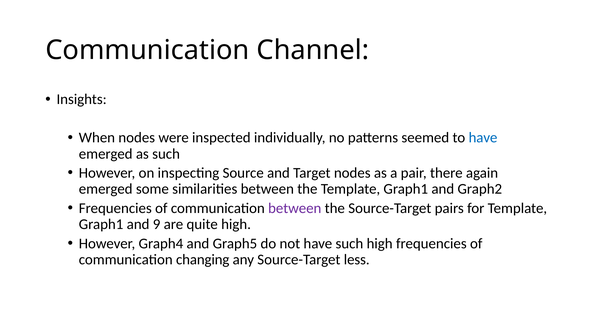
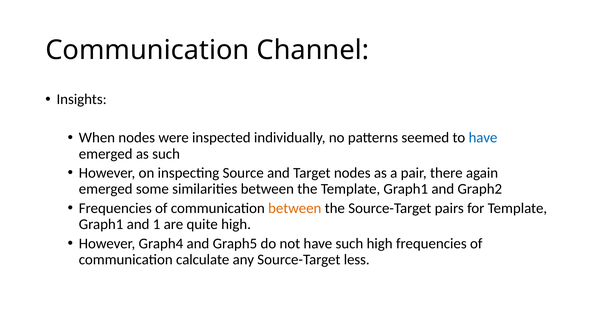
between colour: purple -> orange (295, 208)
9: 9 -> 1 (157, 224)
changing: changing -> calculate (203, 259)
